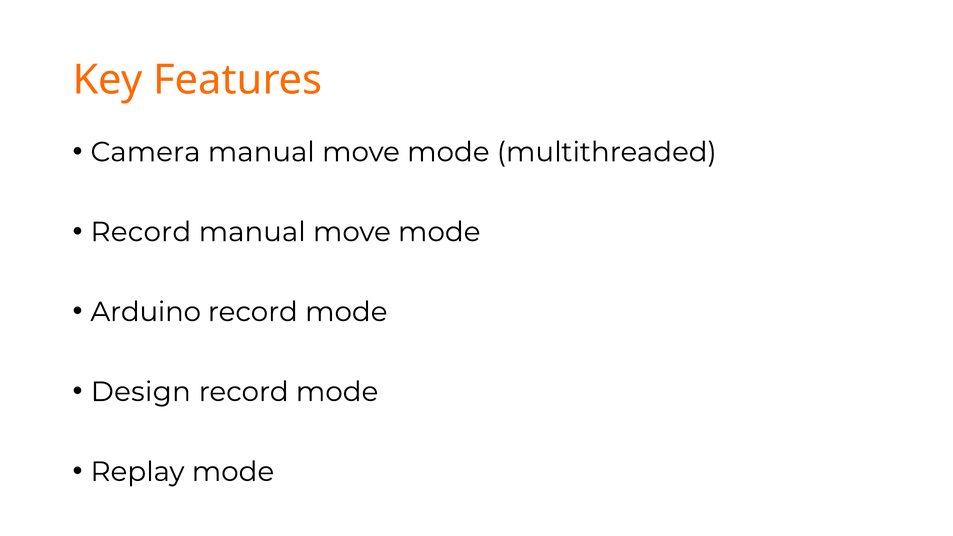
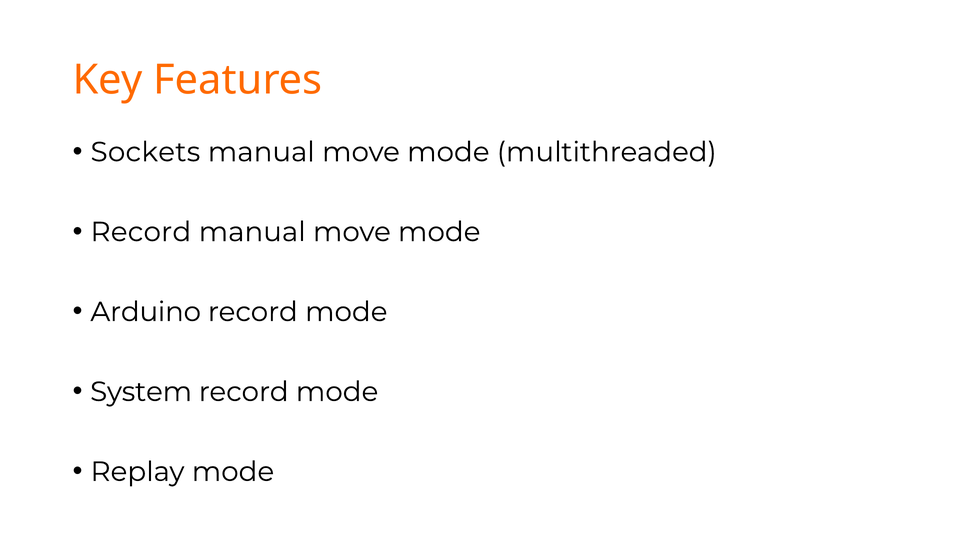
Camera: Camera -> Sockets (145, 152)
Design: Design -> System (141, 392)
